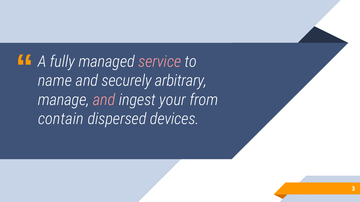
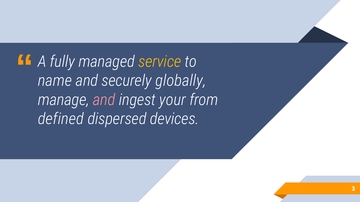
service colour: pink -> yellow (160, 62)
arbitrary: arbitrary -> globally (181, 81)
contain: contain -> defined (61, 119)
